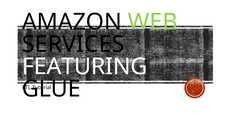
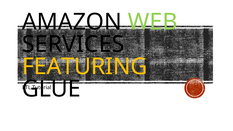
FEATURING colour: white -> yellow (85, 67)
